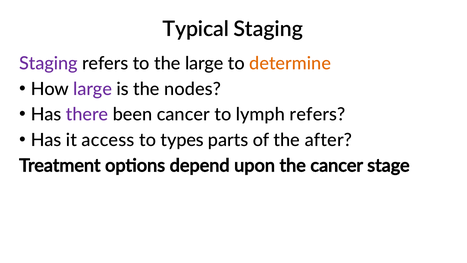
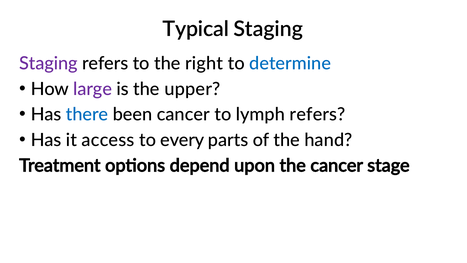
the large: large -> right (204, 64)
determine colour: orange -> blue (290, 64)
nodes: nodes -> upper (192, 89)
there colour: purple -> blue (87, 114)
types: types -> every (182, 140)
after: after -> hand (328, 140)
